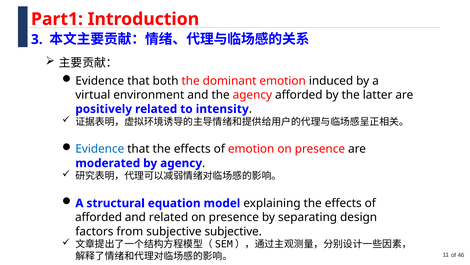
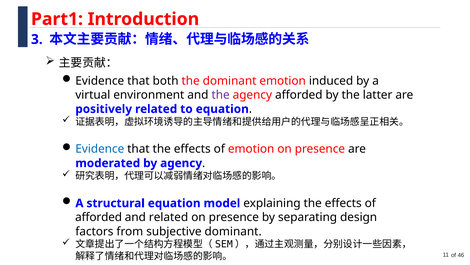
the colour: black -> purple (221, 95)
to intensity: intensity -> equation (222, 109)
subjective subjective: subjective -> dominant (233, 231)
